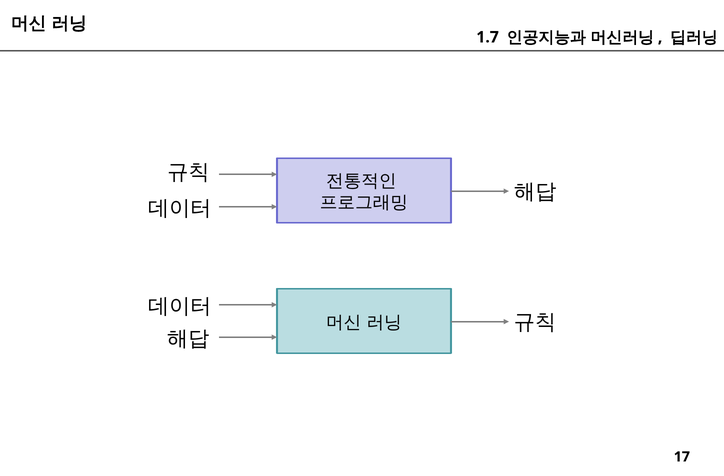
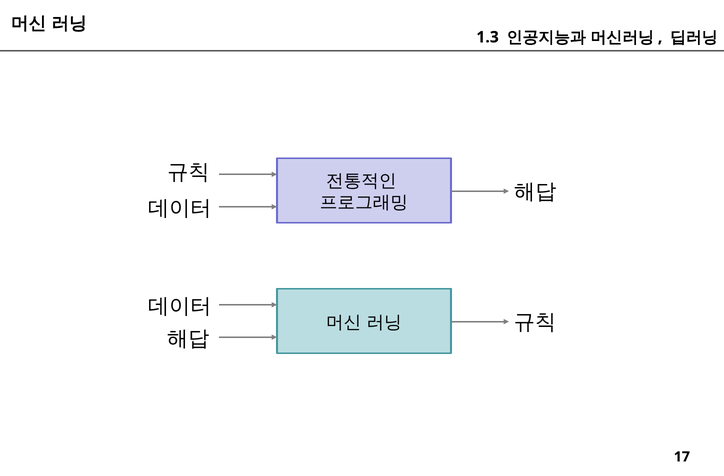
1.7: 1.7 -> 1.3 (488, 37)
